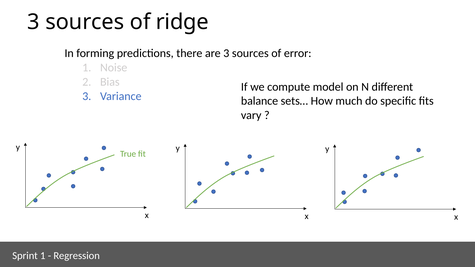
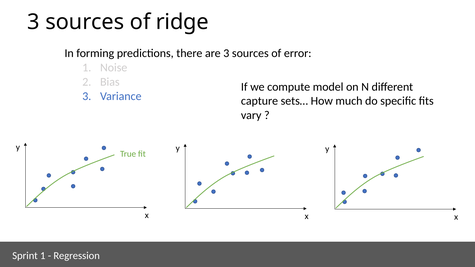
balance: balance -> capture (260, 101)
